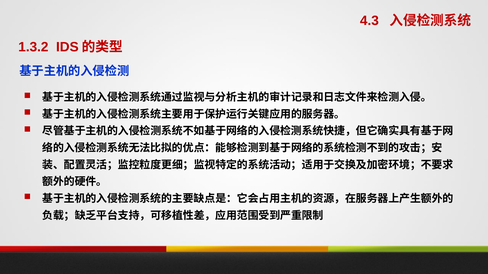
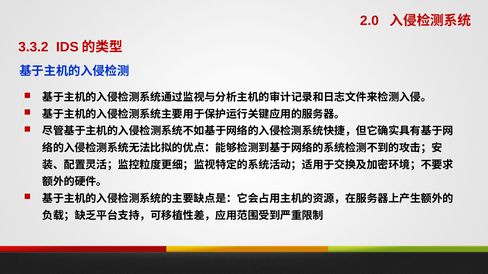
4.3: 4.3 -> 2.0 (369, 21)
1.3.2: 1.3.2 -> 3.3.2 (33, 47)
